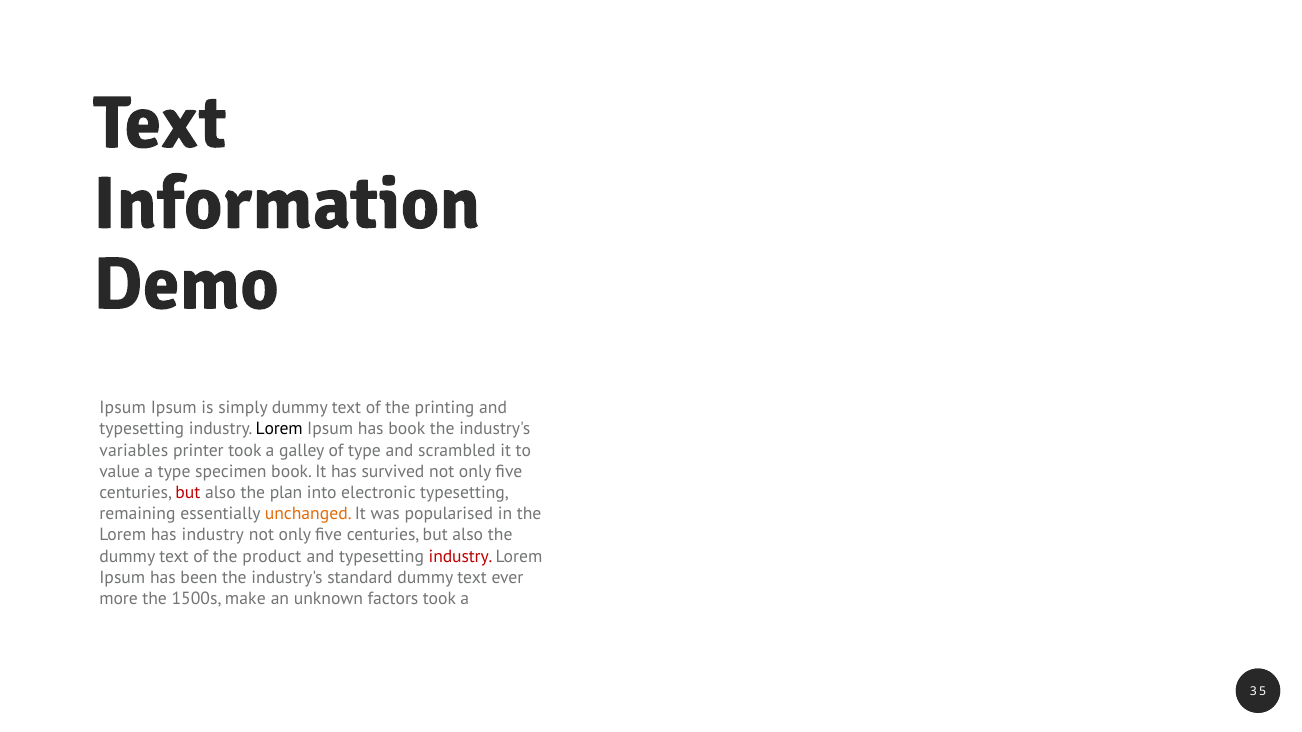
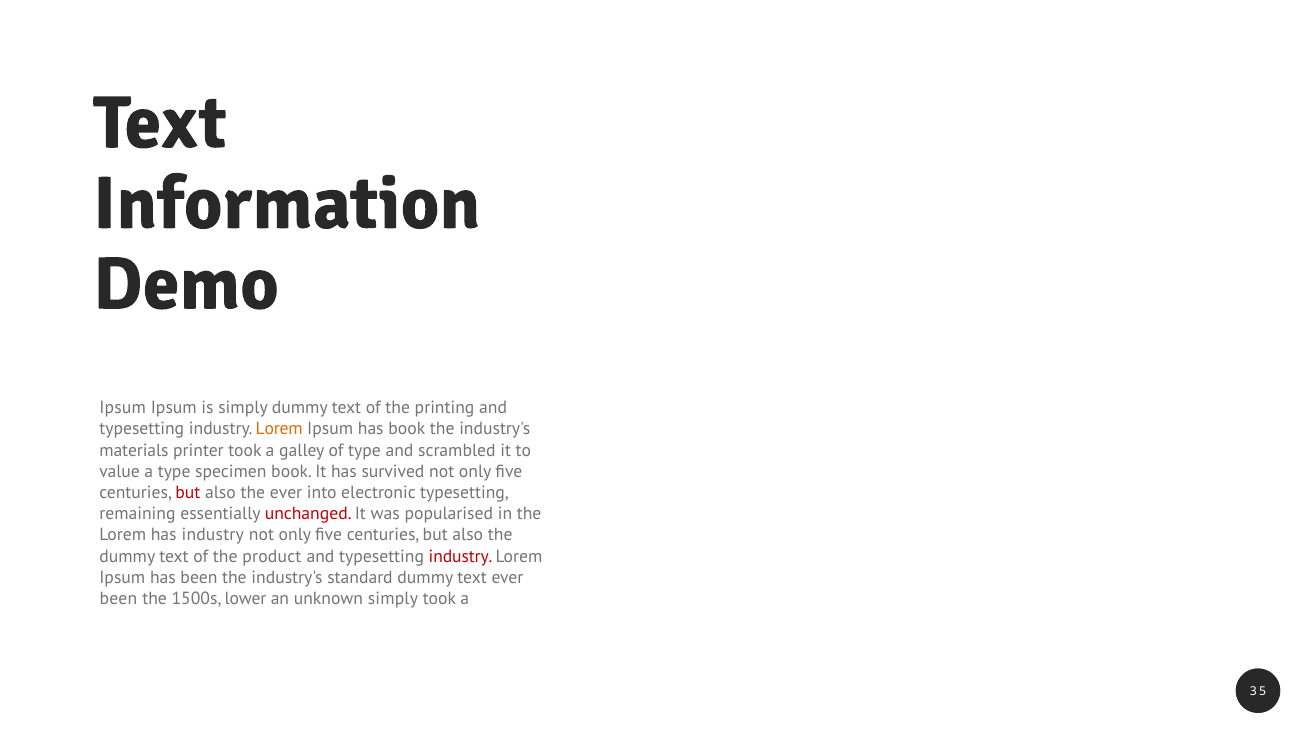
Lorem colour: black -> orange (279, 429)
variables: variables -> materials (134, 451)
the plan: plan -> ever (286, 493)
unchanged colour: orange -> red (308, 514)
more: more -> been (118, 599)
make: make -> lower (245, 599)
unknown factors: factors -> simply (393, 599)
